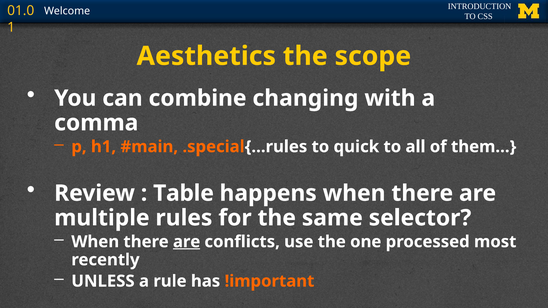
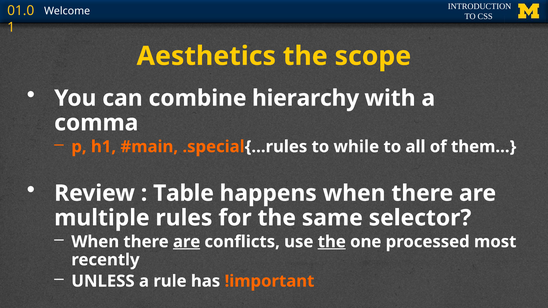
changing: changing -> hierarchy (306, 98)
quick: quick -> while (356, 147)
the underline: none -> present (332, 242)
